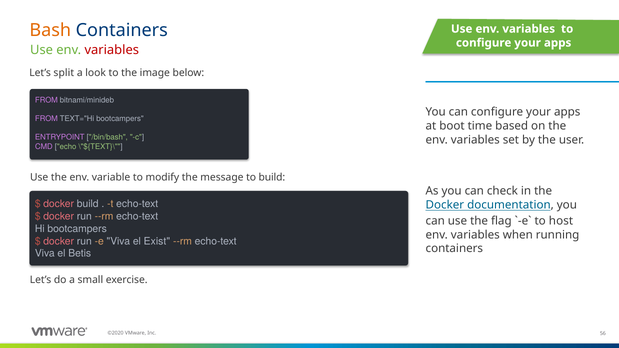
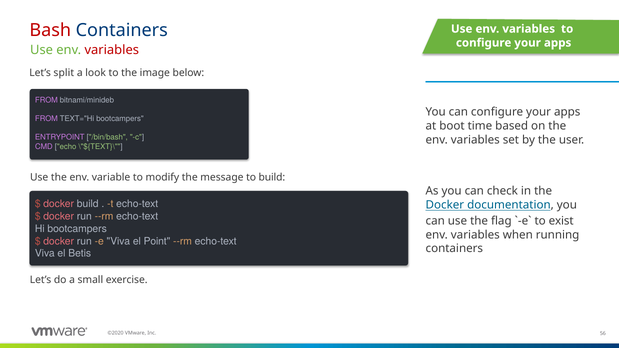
Bash colour: orange -> red (50, 30)
host: host -> exist (561, 221)
Exist: Exist -> Point (157, 241)
